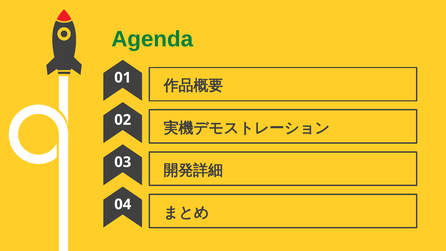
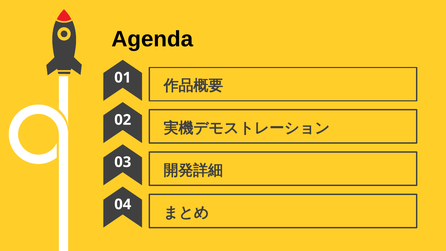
Agenda colour: green -> black (152, 39)
